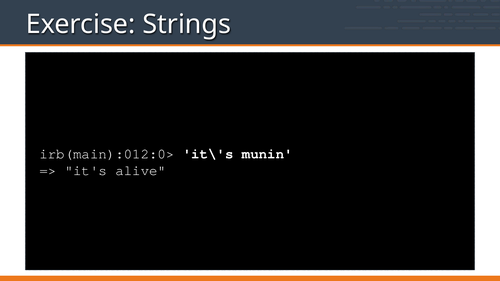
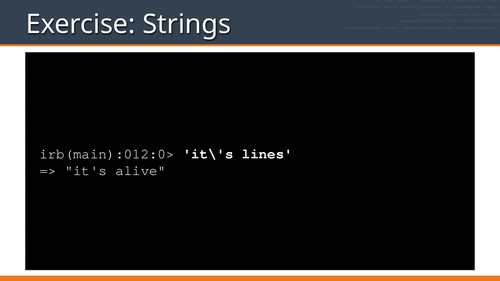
munin: munin -> lines (267, 154)
